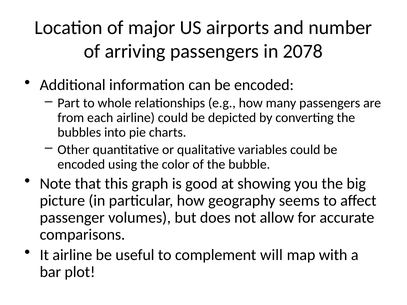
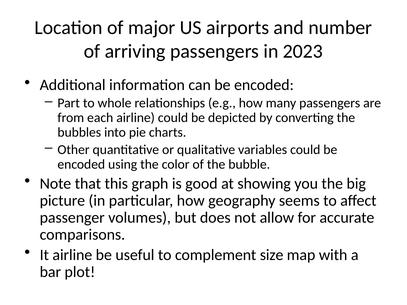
2078: 2078 -> 2023 (303, 51)
will: will -> size (272, 255)
